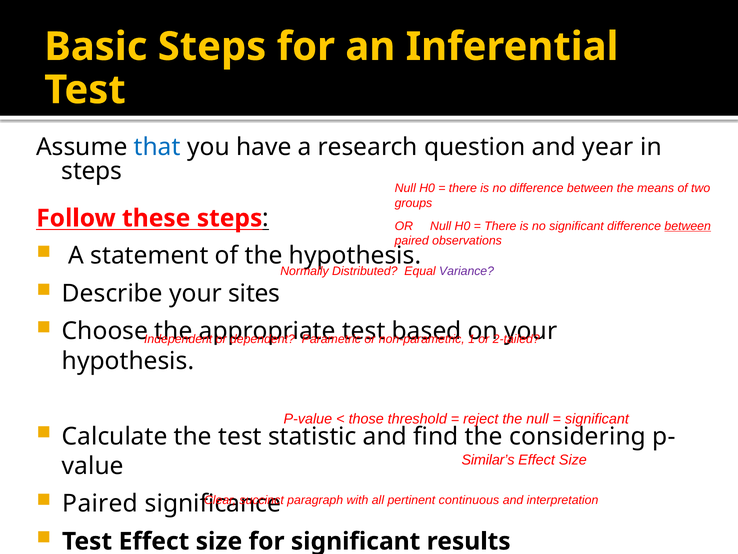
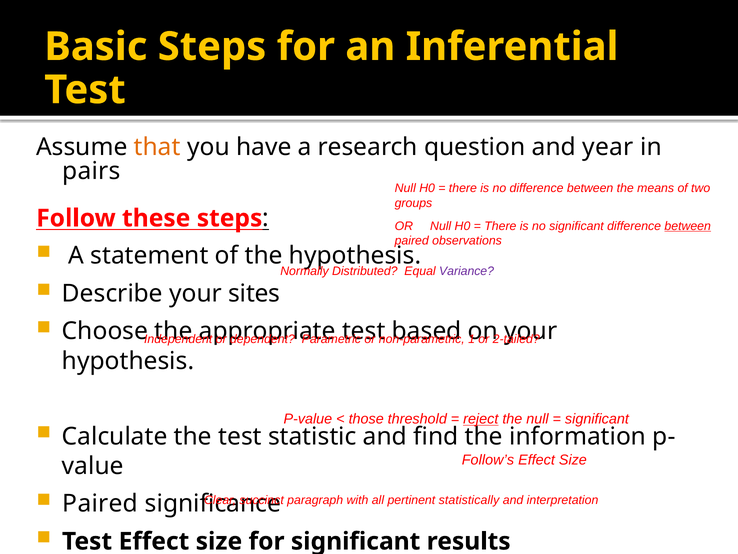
that colour: blue -> orange (157, 147)
steps: steps -> pairs (91, 171)
reject underline: none -> present (481, 419)
considering: considering -> information (578, 436)
Similar’s: Similar’s -> Follow’s (488, 460)
continuous: continuous -> statistically (469, 500)
